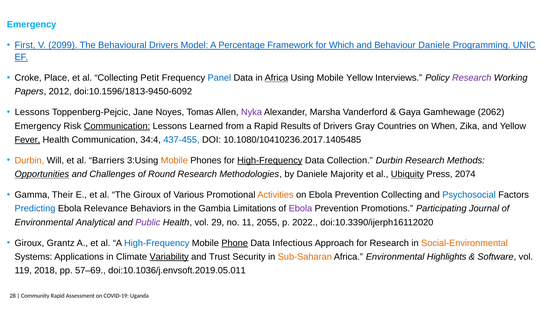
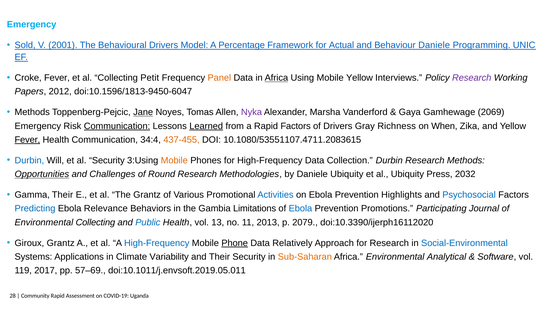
First: First -> Sold (25, 45)
2099: 2099 -> 2001 (63, 45)
Which: Which -> Actual (342, 45)
Croke Place: Place -> Fever (57, 78)
Panel colour: blue -> orange (219, 78)
doi:10.1596/1813-9450-6092: doi:10.1596/1813-9450-6092 -> doi:10.1596/1813-9450-6047 (133, 92)
Lessons: Lessons -> Methods (32, 112)
Jane underline: none -> present (143, 112)
2062: 2062 -> 2069 (491, 112)
Learned underline: none -> present (206, 126)
Rapid Results: Results -> Factors (296, 126)
Countries: Countries -> Richness (397, 126)
437-455 colour: blue -> orange (181, 140)
10.1080/10410236.2017.1405485: 10.1080/10410236.2017.1405485 -> 10.1080/53551107.4711.2083615 (292, 140)
Durbin colour: orange -> blue (29, 161)
al Barriers: Barriers -> Security (107, 161)
High-Frequency underline: present -> none (270, 161)
Daniele Majority: Majority -> Ubiquity (347, 174)
Ubiquity underline: present -> none (407, 174)
2074: 2074 -> 2032 (465, 174)
The Giroux: Giroux -> Grantz (147, 195)
Activities colour: orange -> blue (275, 195)
Prevention Collecting: Collecting -> Highlights (402, 195)
Ebola colour: purple -> blue (300, 209)
Environmental Analytical: Analytical -> Collecting (95, 223)
Public colour: purple -> blue (148, 223)
29: 29 -> 13 (218, 223)
2055: 2055 -> 2013 (268, 223)
2022: 2022 -> 2079 (305, 223)
Infectious: Infectious -> Relatively (292, 243)
Social-Environmental colour: orange -> blue (464, 243)
Variability underline: present -> none (169, 257)
and Trust: Trust -> Their (219, 257)
Highlights: Highlights -> Analytical (447, 257)
2018: 2018 -> 2017 (46, 271)
doi:10.1036/j.envsoft.2019.05.011: doi:10.1036/j.envsoft.2019.05.011 -> doi:10.1011/j.envsoft.2019.05.011 (177, 271)
